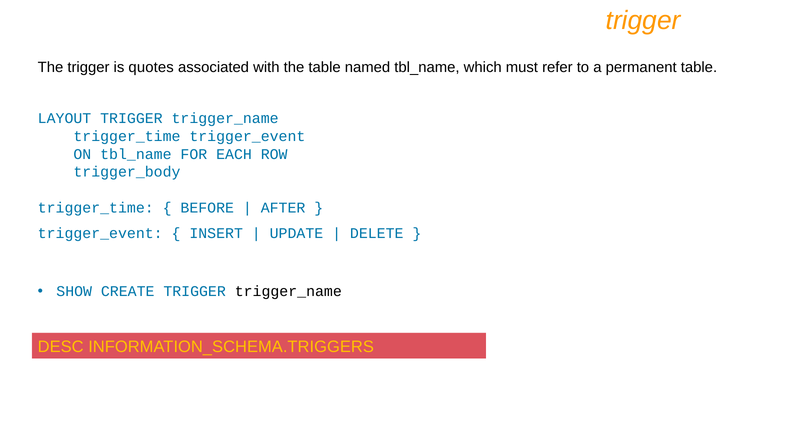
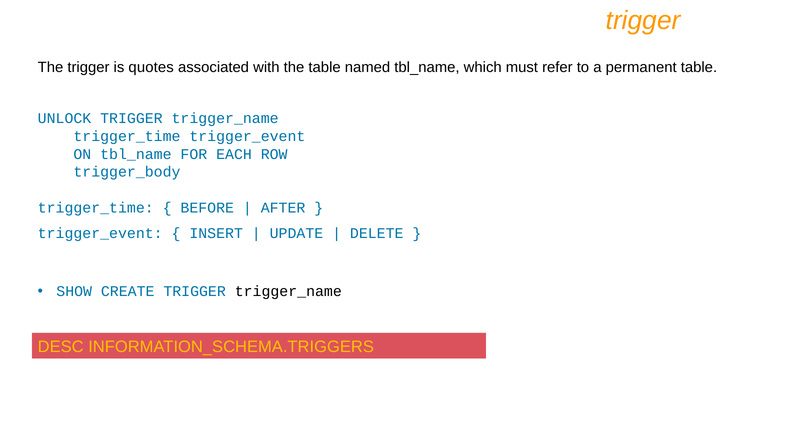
LAYOUT: LAYOUT -> UNLOCK (65, 119)
